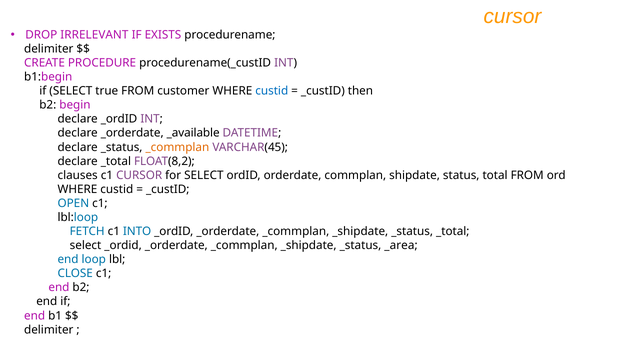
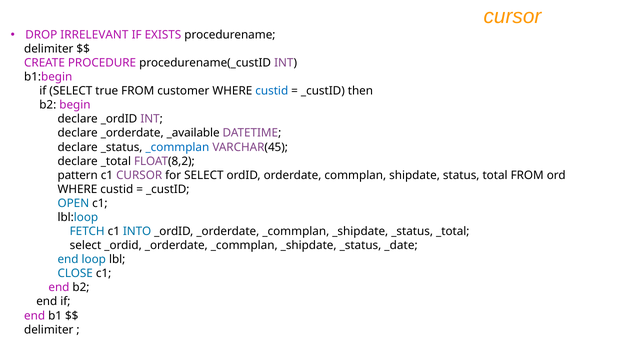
_commplan colour: orange -> blue (177, 147)
clauses: clauses -> pattern (78, 175)
_area: _area -> _date (401, 245)
